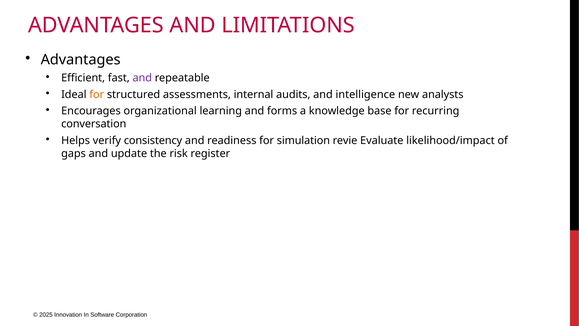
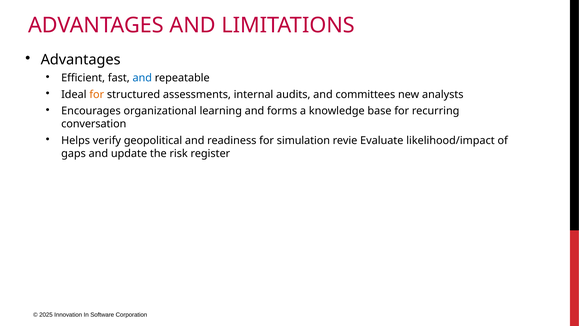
and colour: purple -> blue (142, 78)
intelligence: intelligence -> committees (365, 94)
consistency: consistency -> geopolitical (153, 140)
